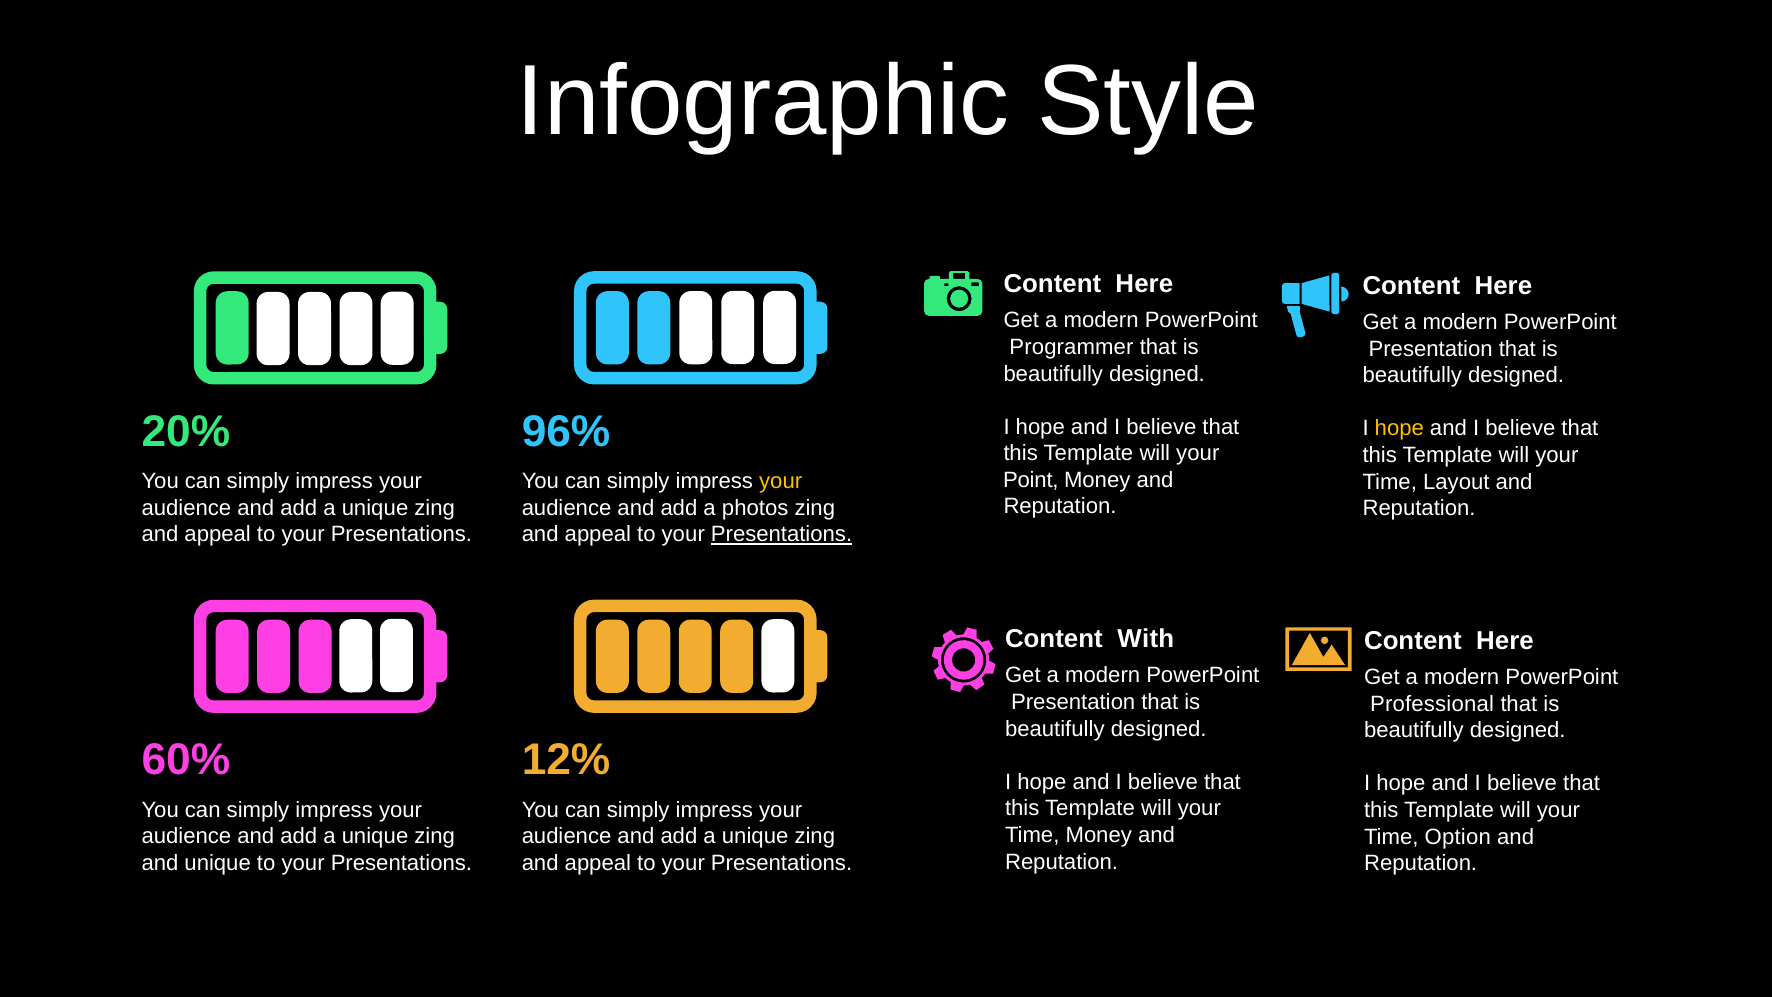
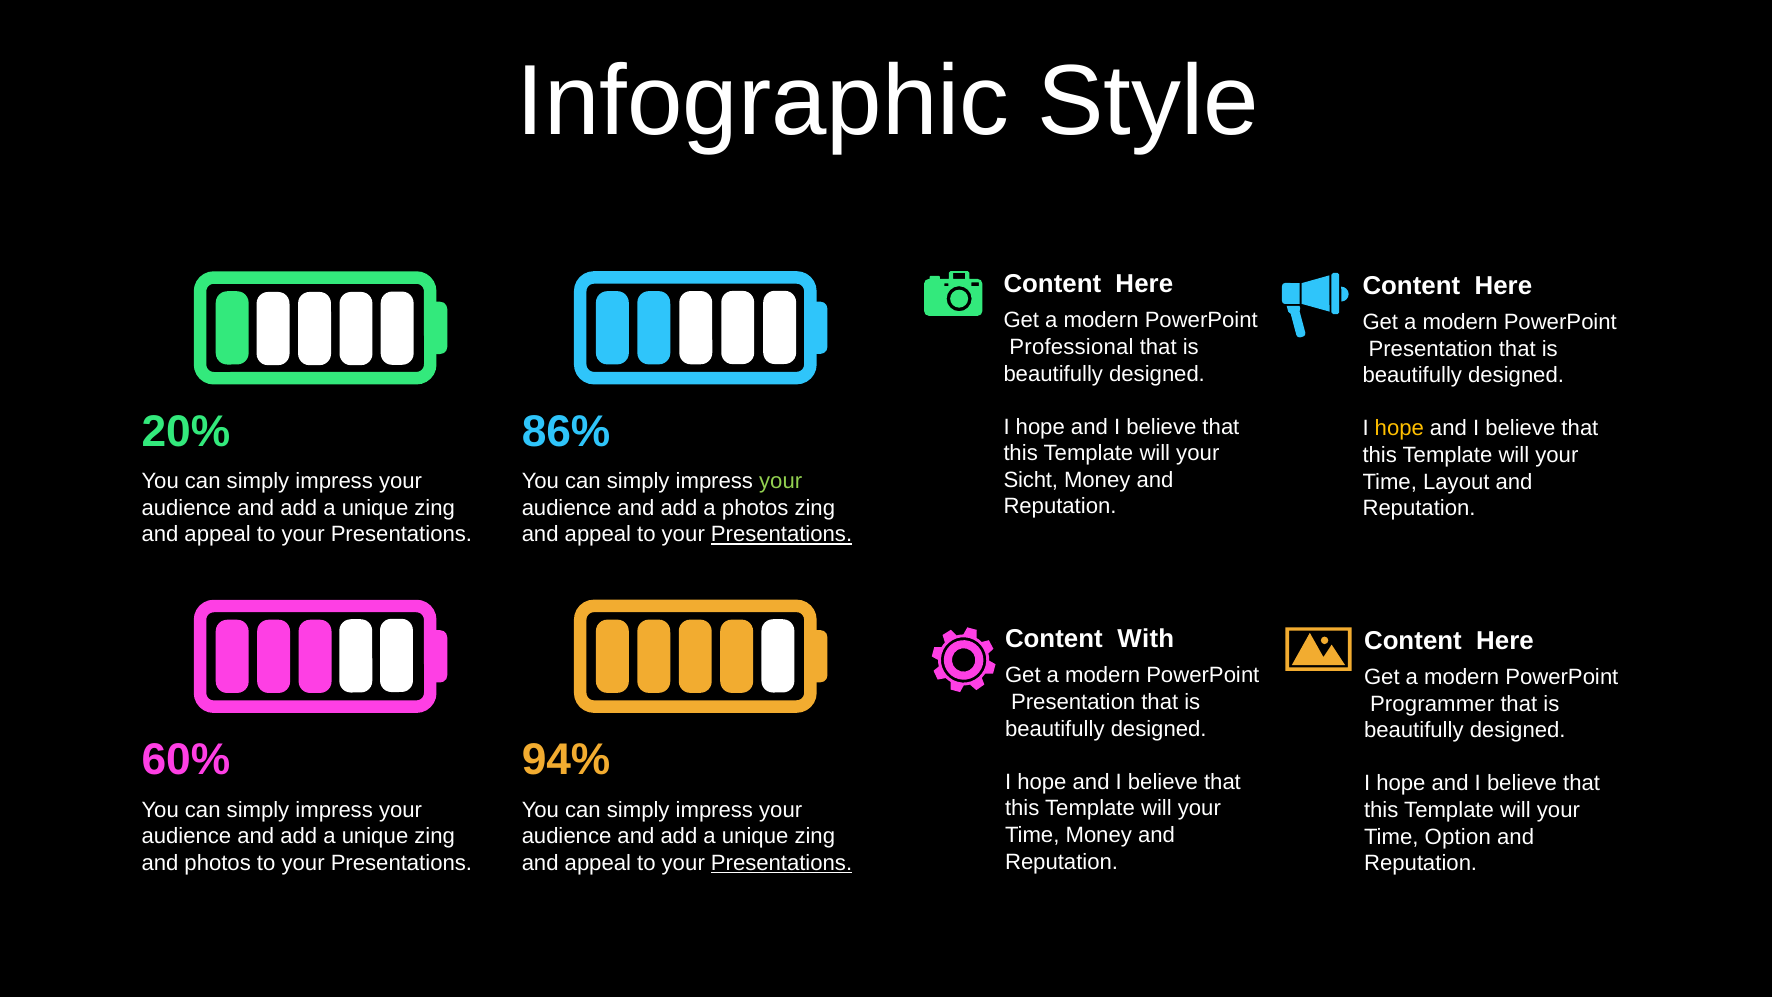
Programmer: Programmer -> Professional (1071, 347)
96%: 96% -> 86% (566, 431)
Point: Point -> Sicht (1031, 480)
your colour: yellow -> light green (781, 481)
Professional: Professional -> Programmer (1432, 704)
12%: 12% -> 94% (566, 760)
and unique: unique -> photos (218, 863)
Presentations underline: none -> present (782, 863)
